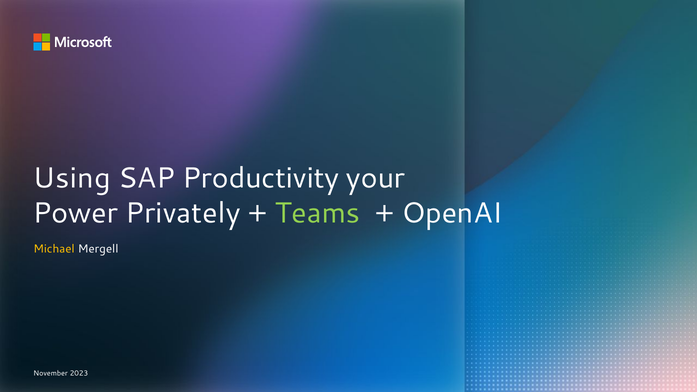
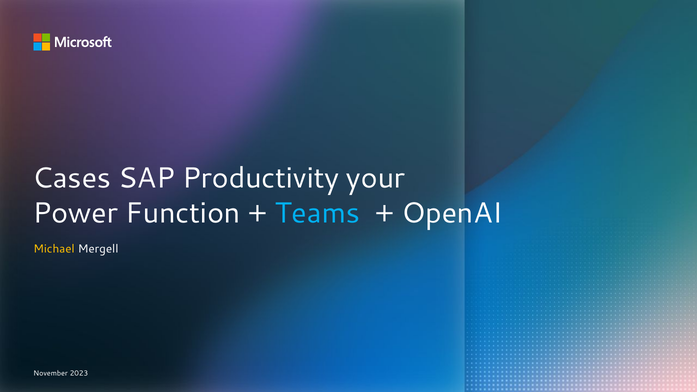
Using: Using -> Cases (72, 178)
Privately: Privately -> Function (183, 213)
Teams colour: light green -> light blue (317, 213)
